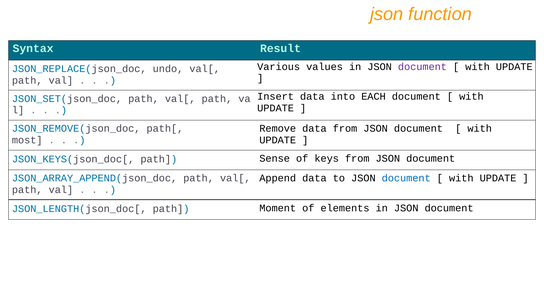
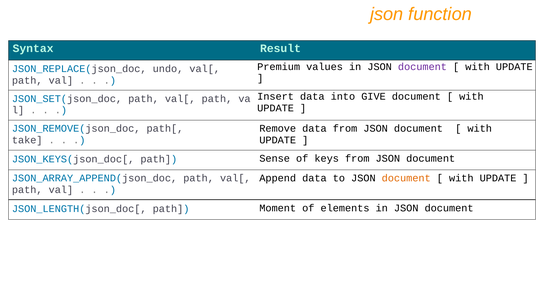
Various: Various -> Premium (279, 67)
EACH: EACH -> GIVE (374, 97)
most: most -> take (27, 140)
document colour: blue -> orange (406, 178)
